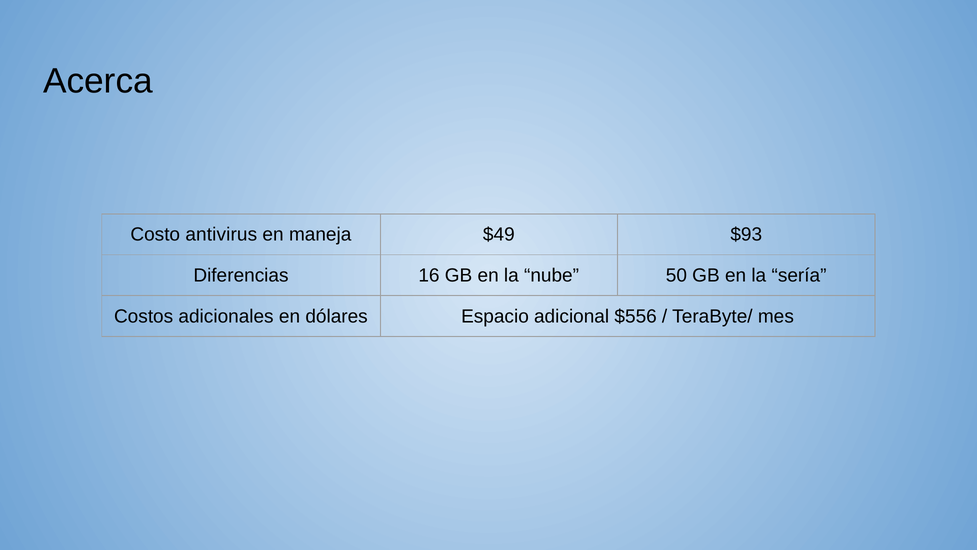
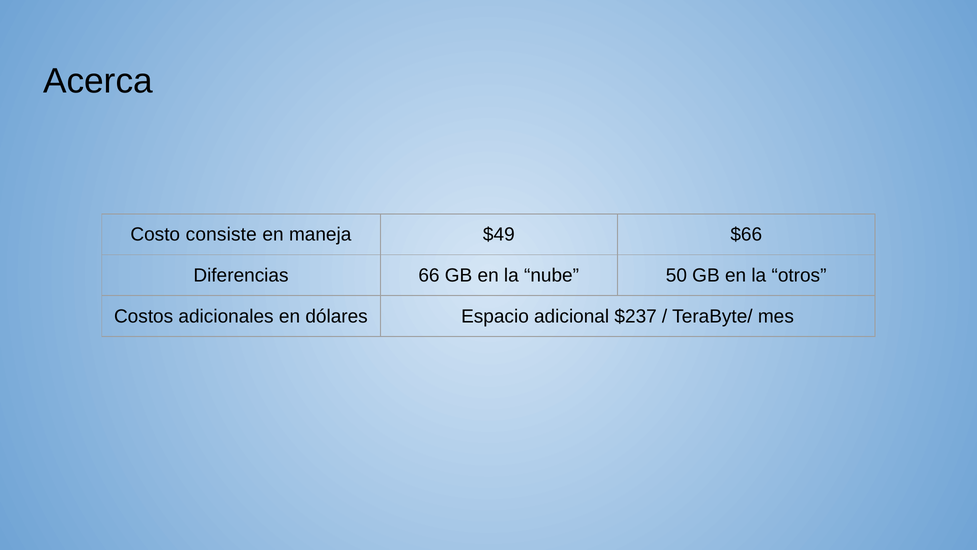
antivirus: antivirus -> consiste (221, 234)
$93: $93 -> $66 (746, 234)
16: 16 -> 66 (429, 275)
sería: sería -> otros (799, 275)
$556: $556 -> $237 (636, 316)
